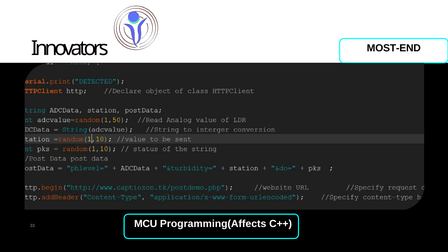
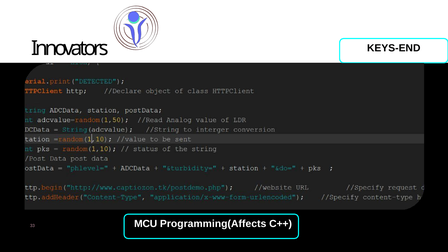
MOST-END: MOST-END -> KEYS-END (394, 48)
